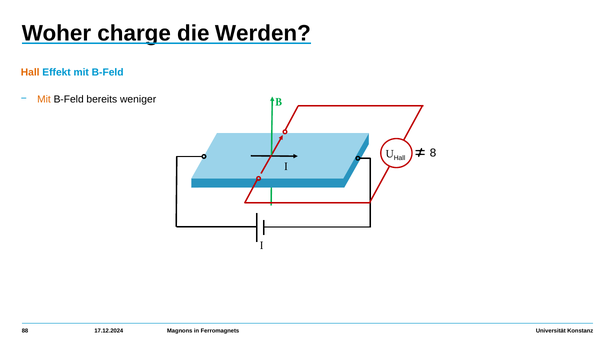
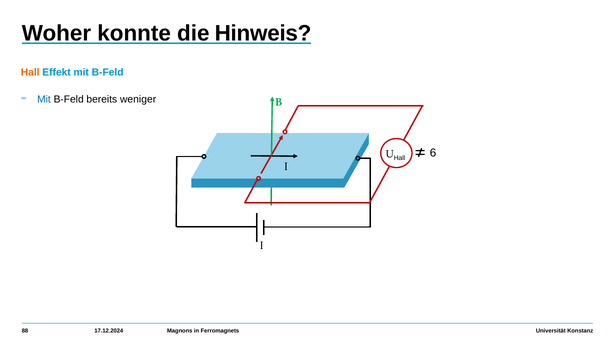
charge: charge -> konnte (134, 33)
Werden: Werden -> Hinweis (263, 33)
Mit colour: orange -> blue (44, 99)
8: 8 -> 6 (433, 153)
